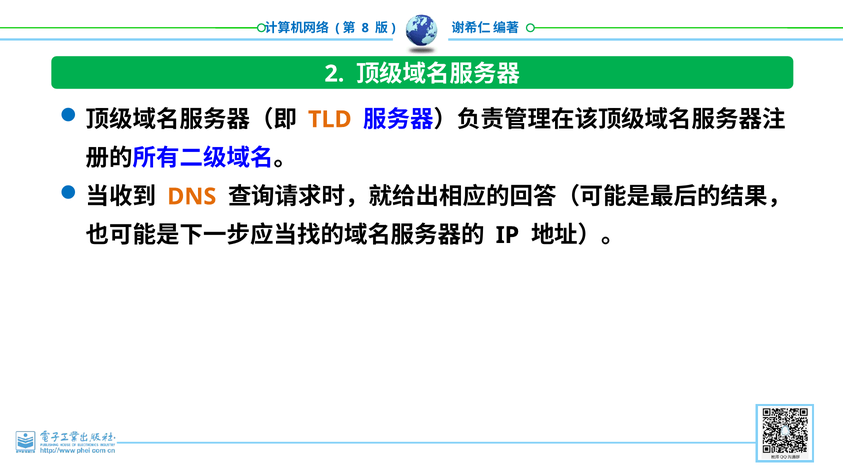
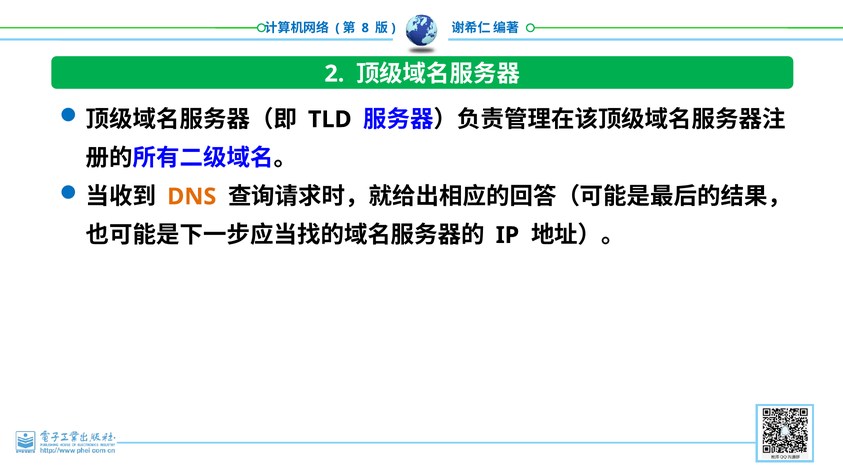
TLD colour: orange -> black (330, 119)
